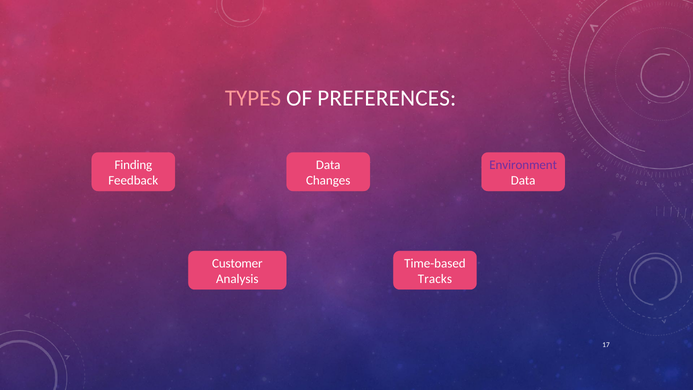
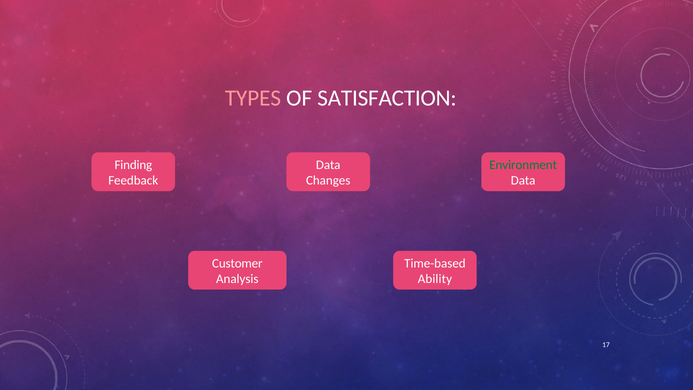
PREFERENCES: PREFERENCES -> SATISFACTION (387, 98)
Environment colour: purple -> green (523, 165)
Tracks: Tracks -> Ability (435, 279)
